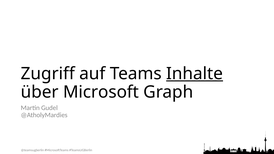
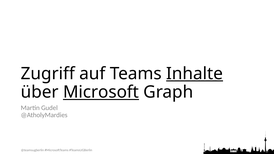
Microsoft underline: none -> present (101, 92)
